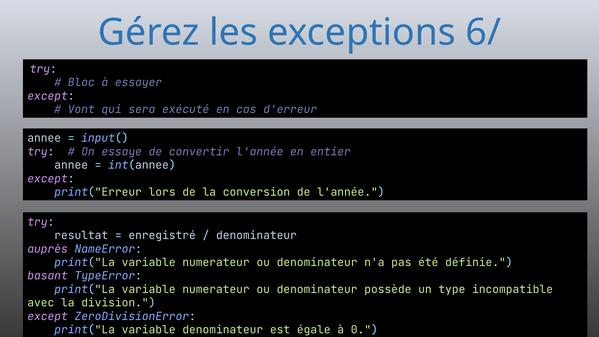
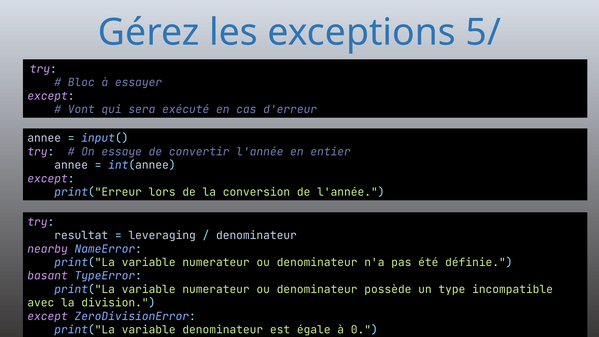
6/: 6/ -> 5/ (483, 32)
enregistré: enregistré -> leveraging (162, 235)
auprès: auprès -> nearby (48, 249)
